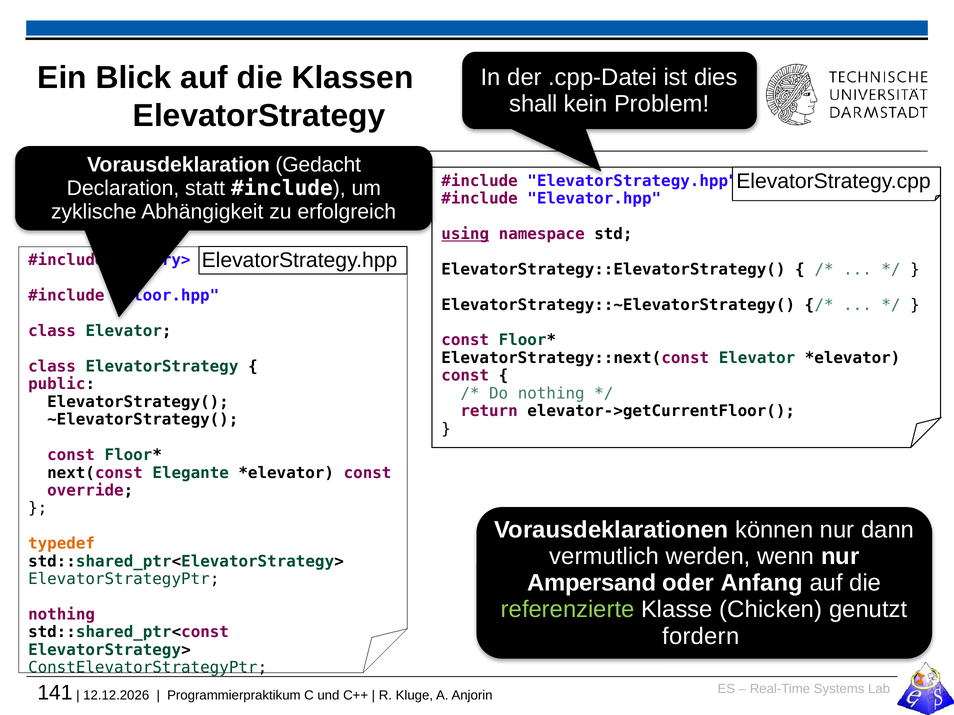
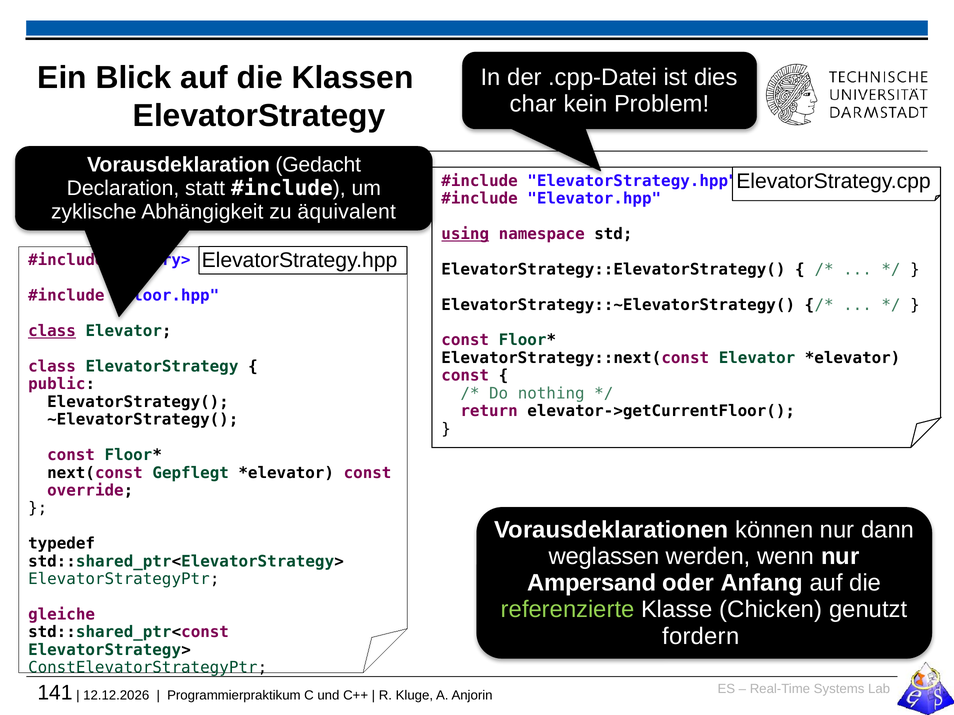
shall: shall -> char (533, 104)
erfolgreich: erfolgreich -> äquivalent (347, 212)
class underline: none -> present (52, 331)
Elegante: Elegante -> Gepflegt (191, 473)
typedef colour: orange -> black (62, 544)
vermutlich: vermutlich -> weglassen (604, 557)
nothing: nothing -> gleiche (62, 615)
